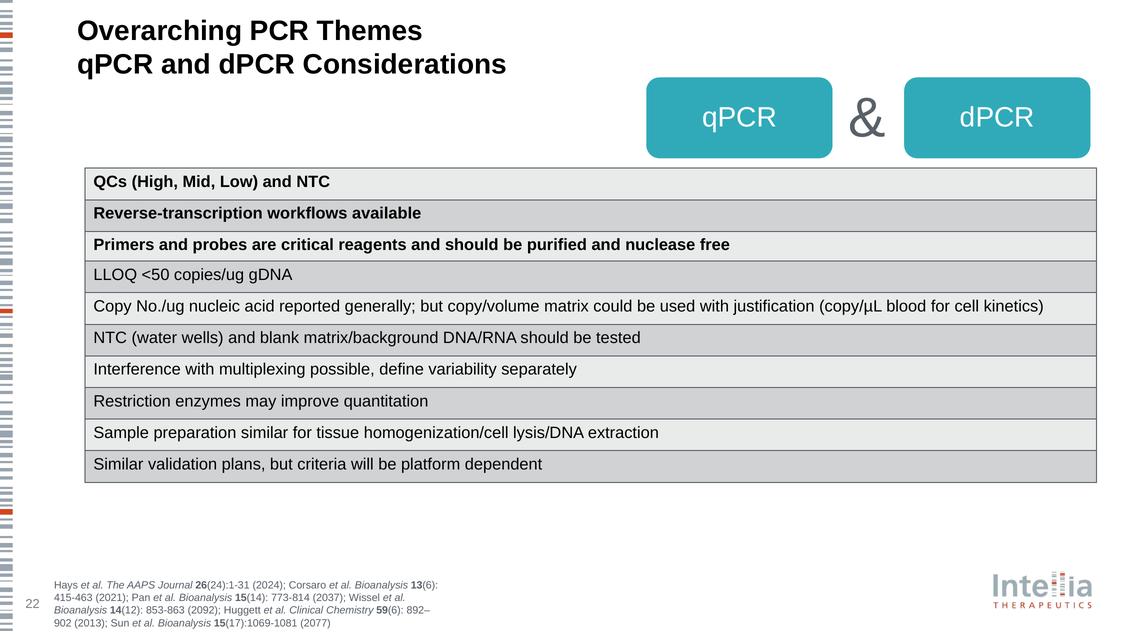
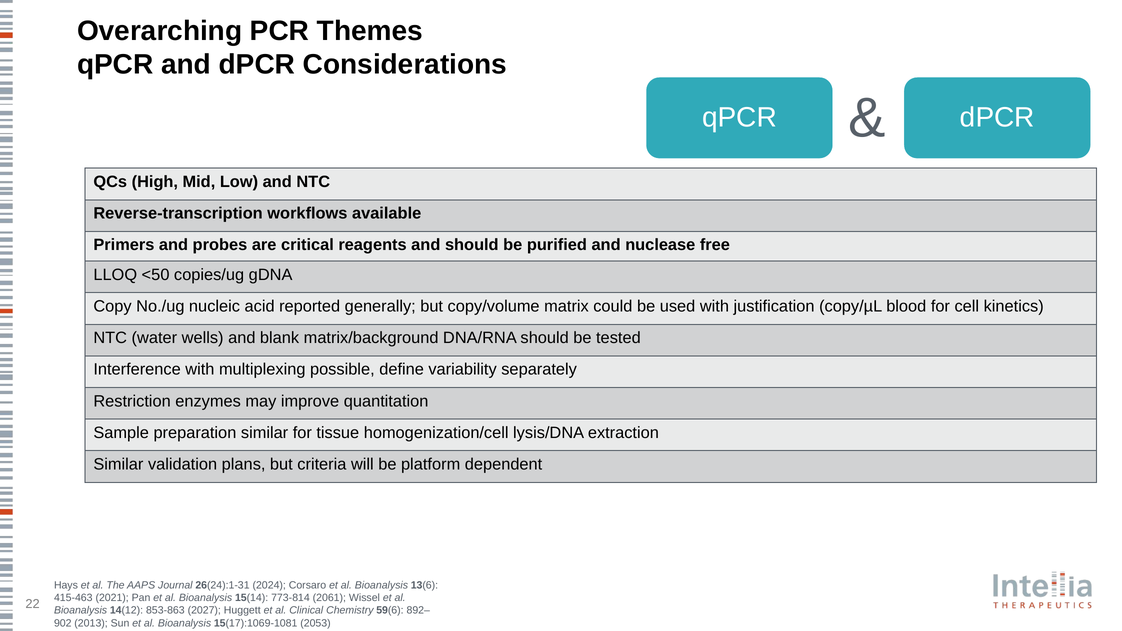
2037: 2037 -> 2061 (329, 598)
2092: 2092 -> 2027 (204, 611)
2077: 2077 -> 2053 (315, 623)
